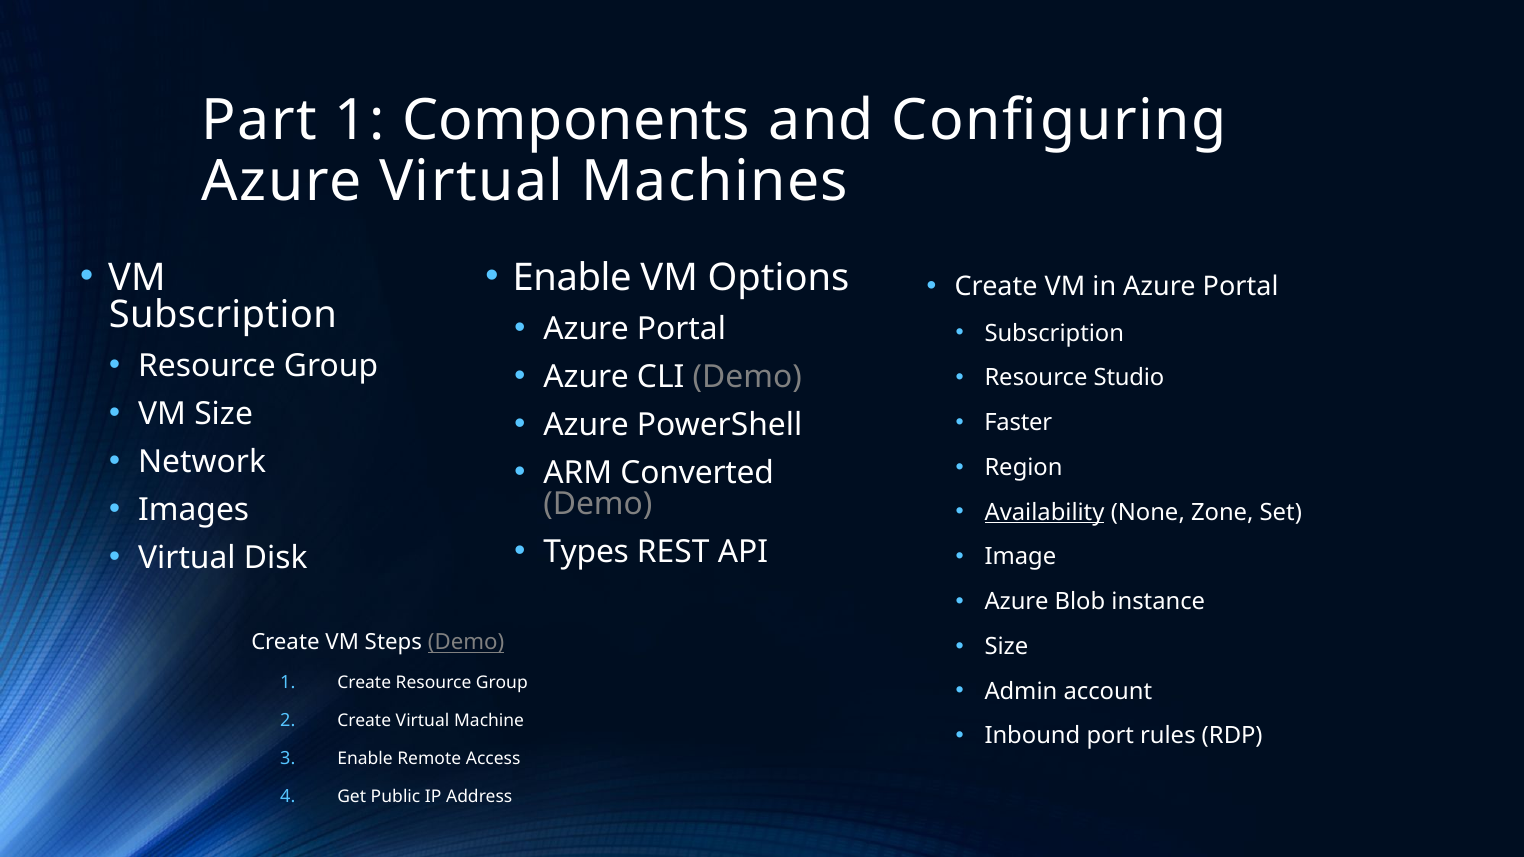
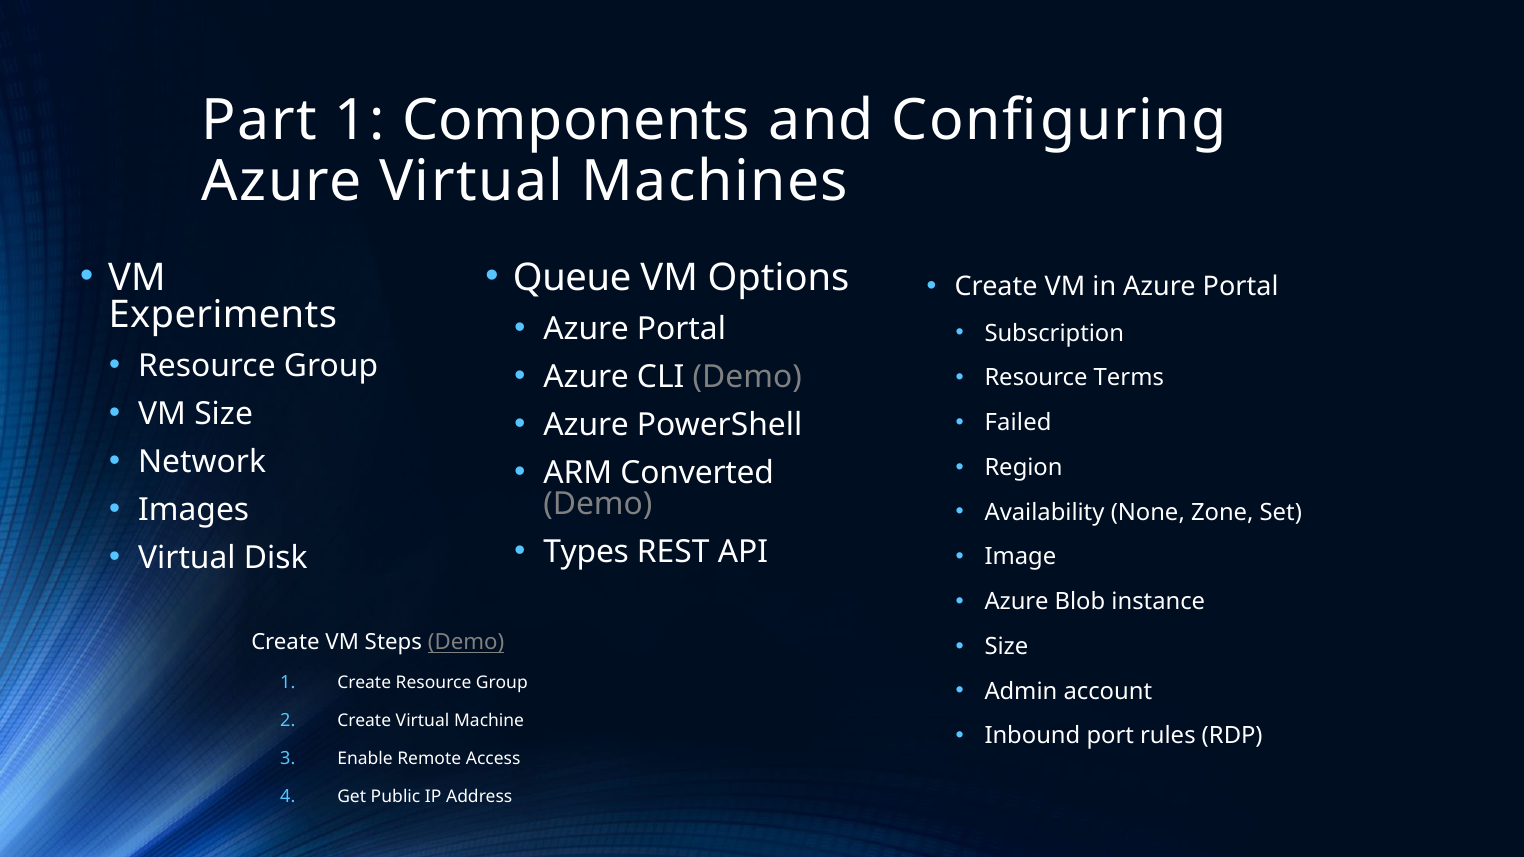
Enable: Enable -> Queue (572, 278)
Subscription: Subscription -> Experiments (223, 315)
Studio: Studio -> Terms (1129, 378)
Faster: Faster -> Failed (1018, 423)
Availability underline: present -> none (1045, 512)
